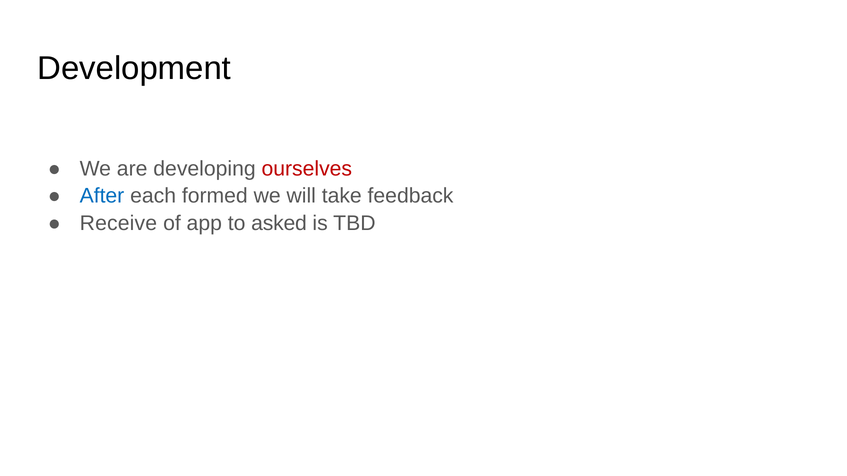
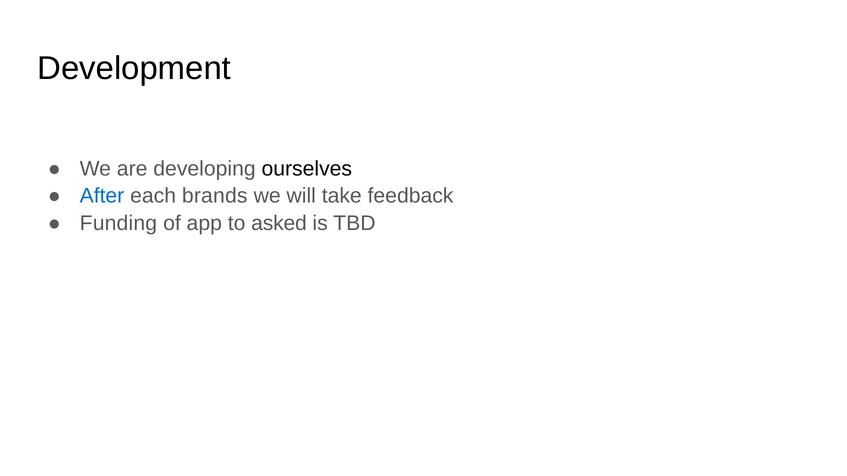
ourselves colour: red -> black (307, 169)
formed: formed -> brands (215, 196)
Receive: Receive -> Funding (118, 223)
